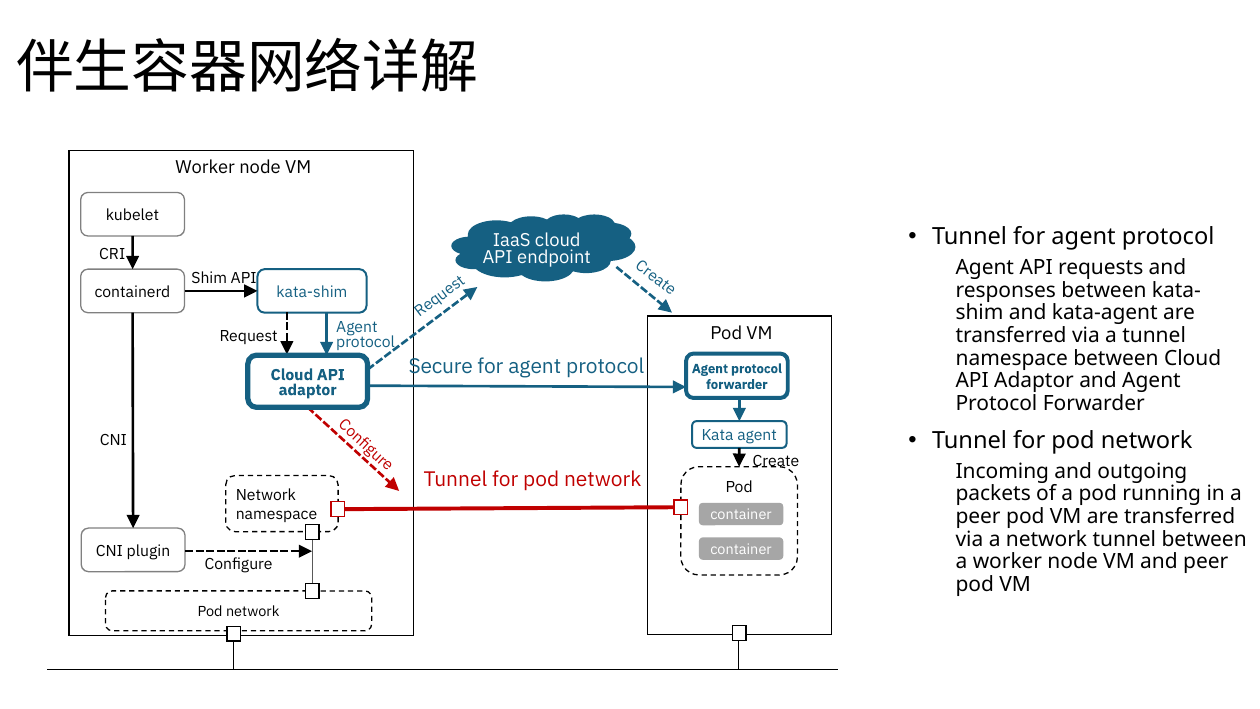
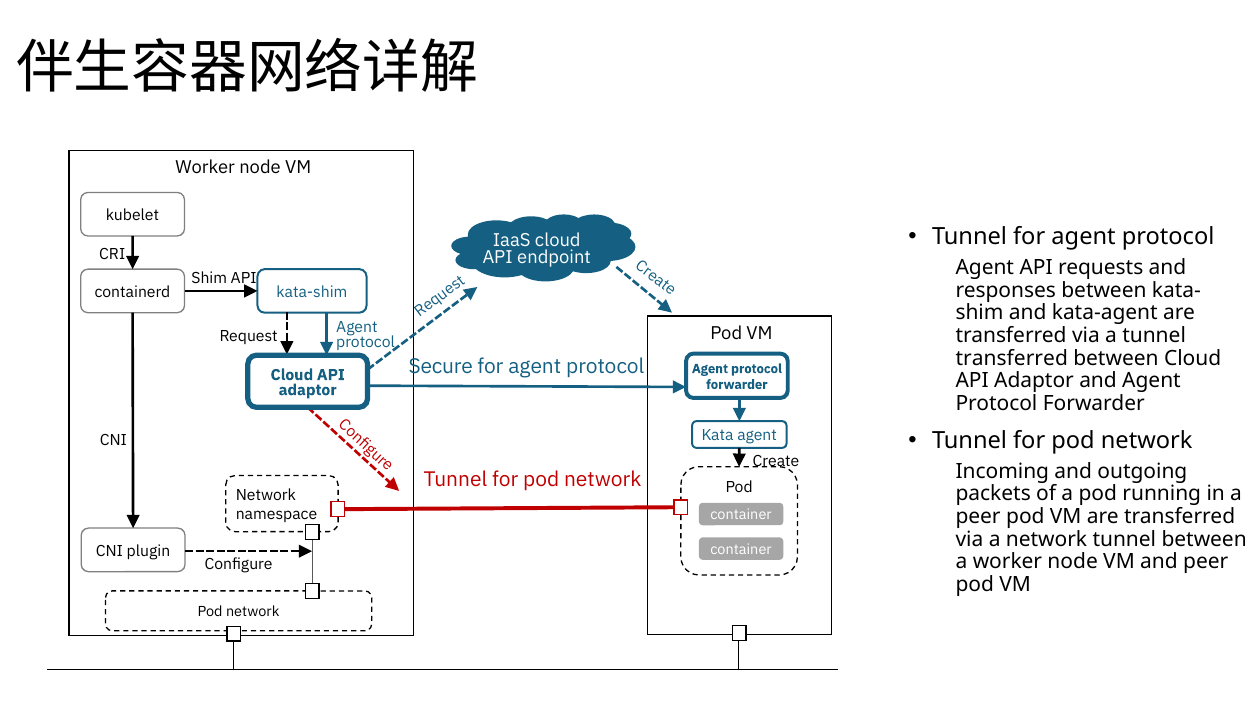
namespace: namespace -> transferred (1012, 358)
